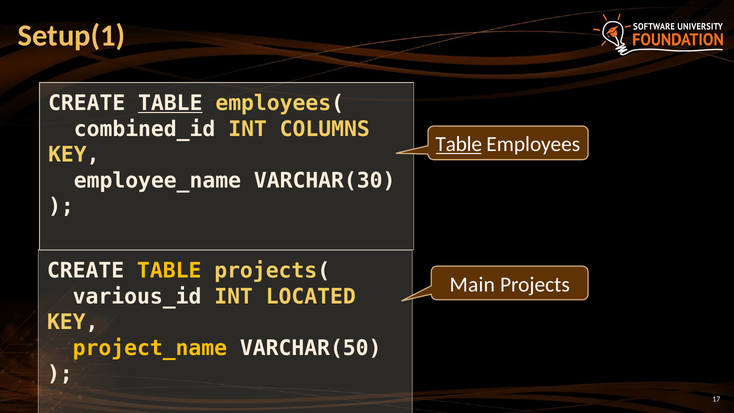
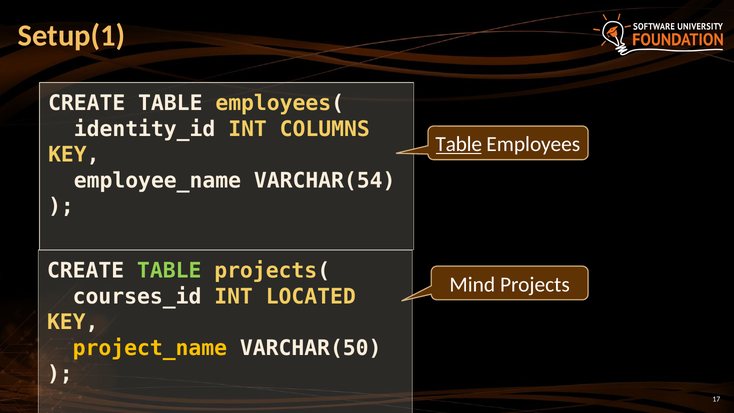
TABLE underline: present -> none (170, 103)
combined_id: combined_id -> identity_id (145, 129)
VARCHAR(30: VARCHAR(30 -> VARCHAR(54 (325, 180)
TABLE colour: yellow -> light green (169, 271)
Main: Main -> Mind (472, 284)
various_id: various_id -> courses_id (137, 297)
